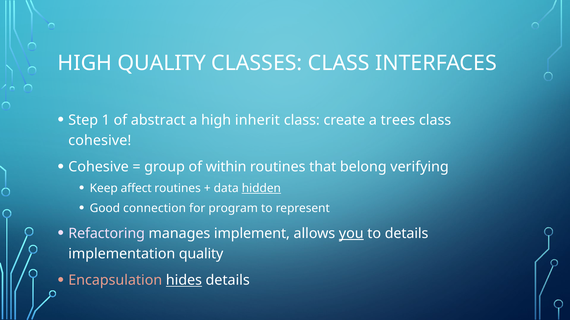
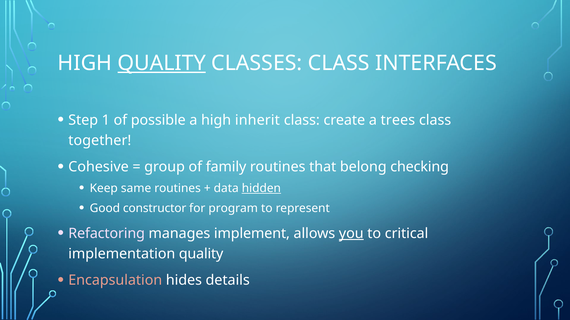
QUALITY underline: none -> present (162, 63)
abstract: abstract -> possible (158, 120)
cohesive: cohesive -> together (100, 141)
within: within -> family (226, 167)
verifying: verifying -> checking (420, 167)
affect: affect -> same (136, 189)
connection: connection -> constructor (155, 209)
to details: details -> critical (407, 234)
hides underline: present -> none (184, 281)
